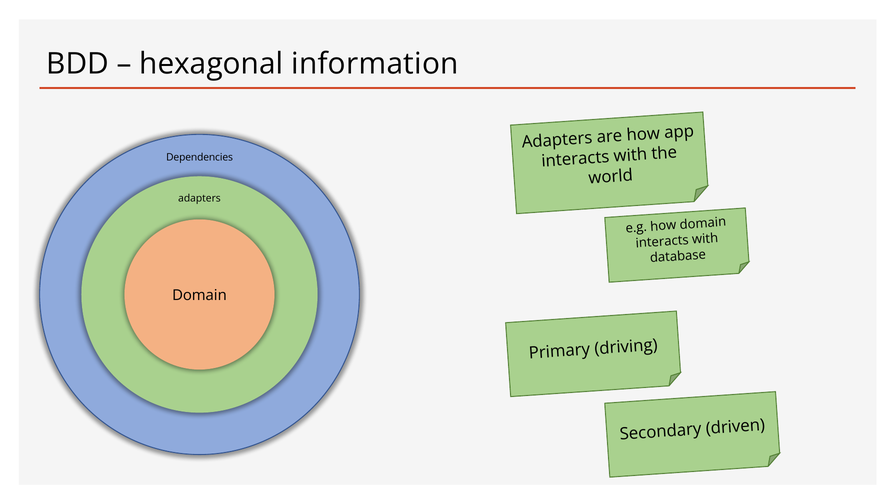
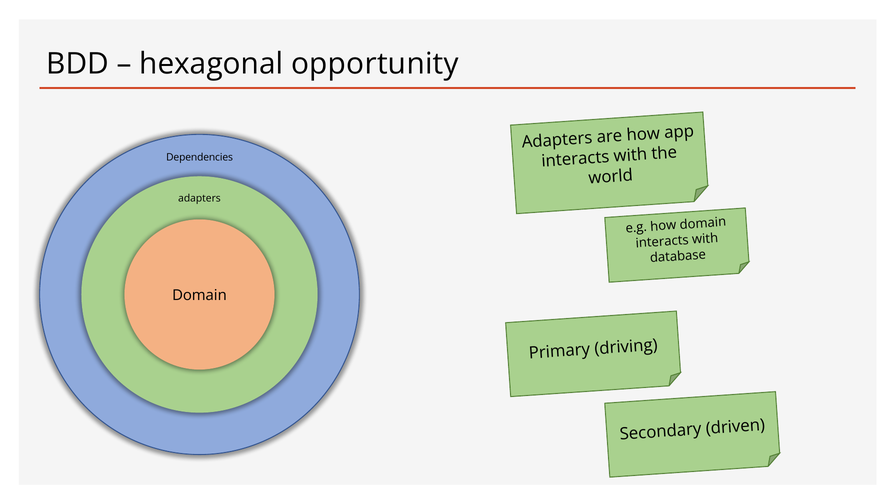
information: information -> opportunity (375, 64)
